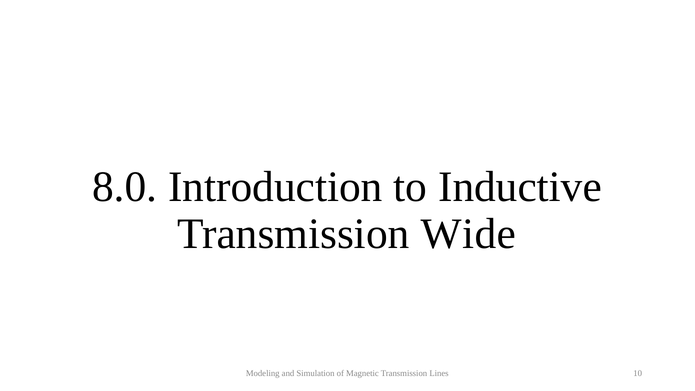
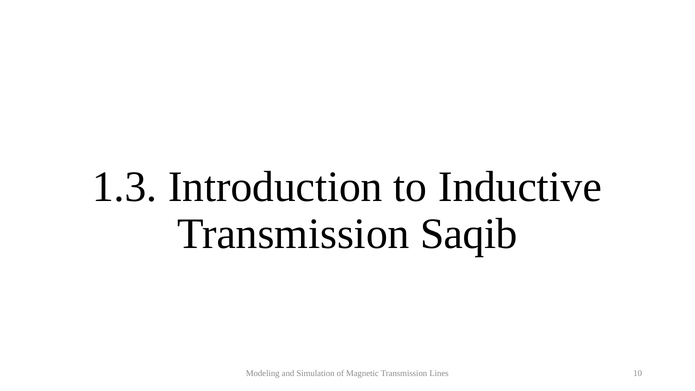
8.0: 8.0 -> 1.3 (125, 187)
Wide: Wide -> Saqib (469, 234)
